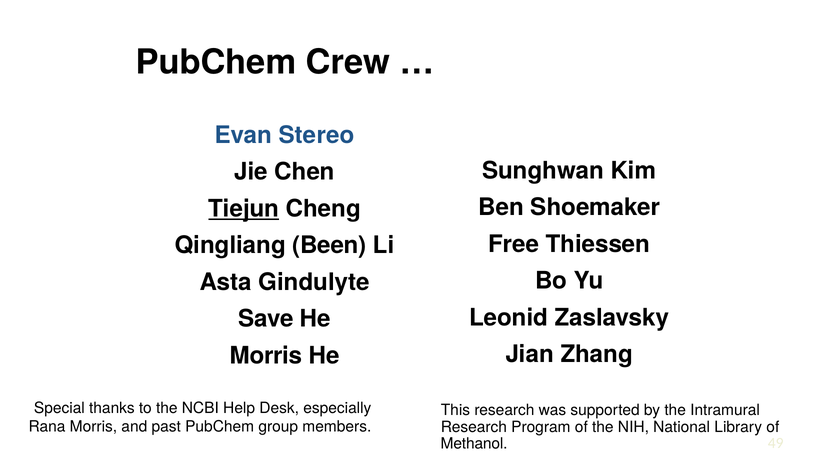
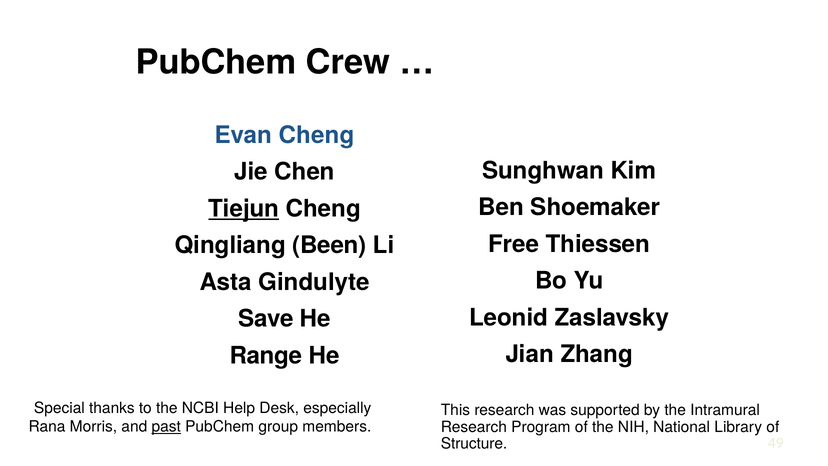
Evan Stereo: Stereo -> Cheng (316, 135)
Morris: Morris -> Range (266, 355)
past underline: none -> present (166, 427)
Methanol: Methanol -> Structure (474, 443)
